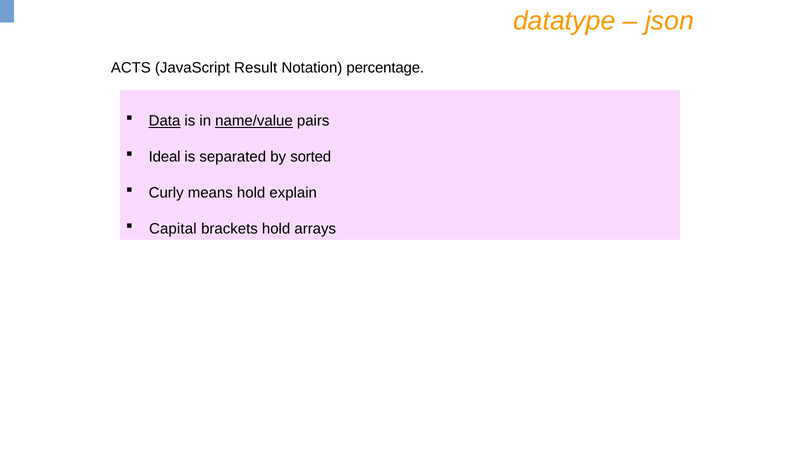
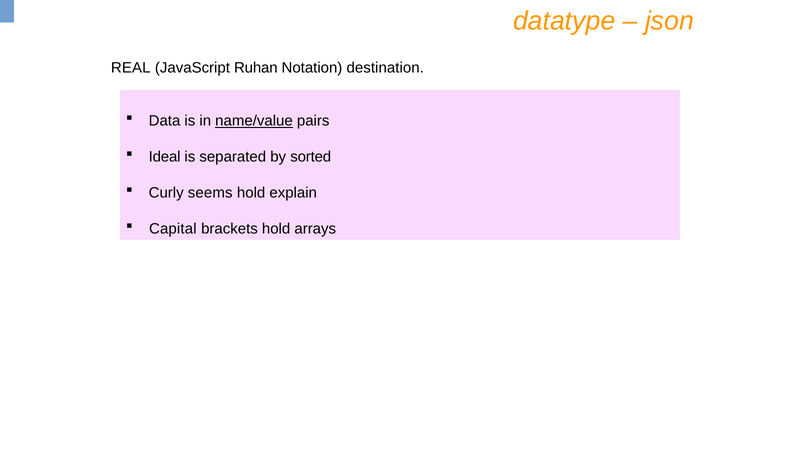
ACTS: ACTS -> REAL (131, 68)
Result: Result -> Ruhan (256, 68)
percentage: percentage -> destination (385, 68)
Data underline: present -> none (165, 121)
means: means -> seems (210, 193)
